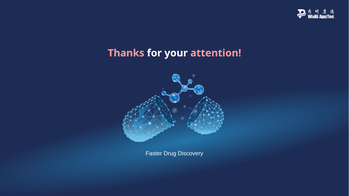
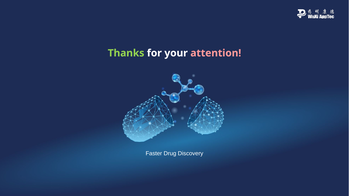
Thanks colour: pink -> light green (126, 53)
